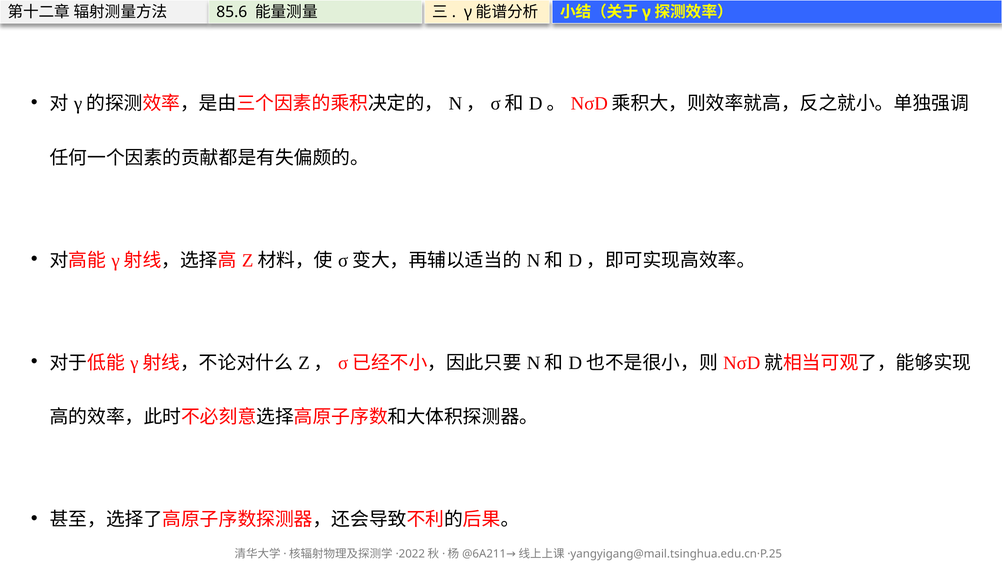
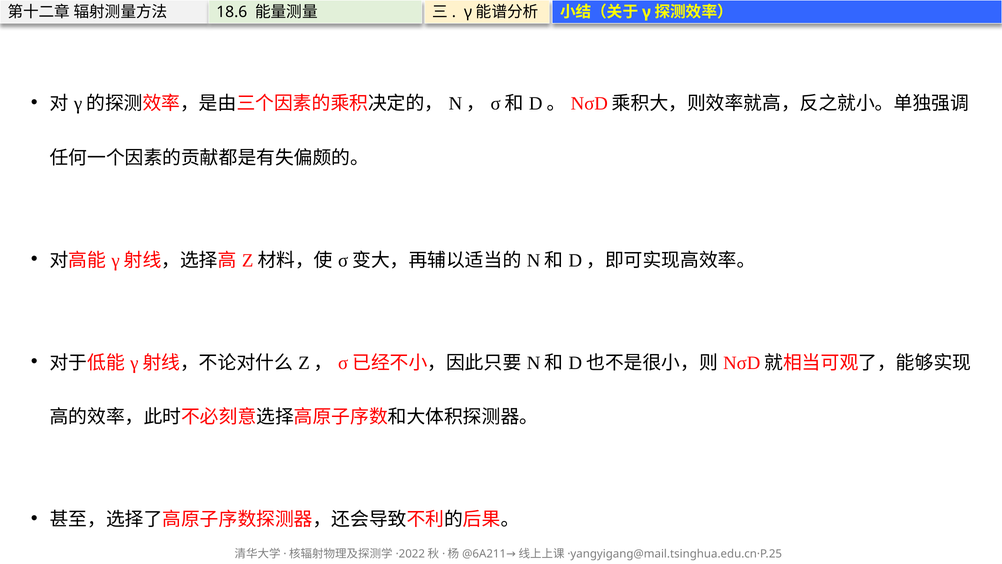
85.6: 85.6 -> 18.6 (232, 12)
